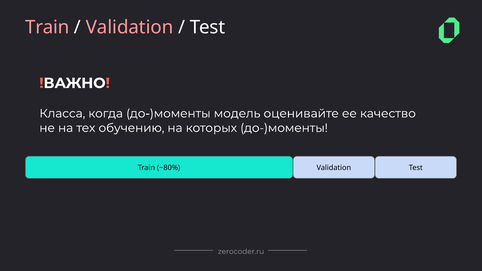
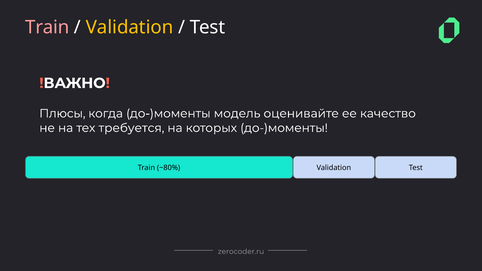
Validation colour: pink -> yellow (130, 27)
Классa: Классa -> Плюсы (62, 114)
обучению: обучению -> требуется (131, 128)
